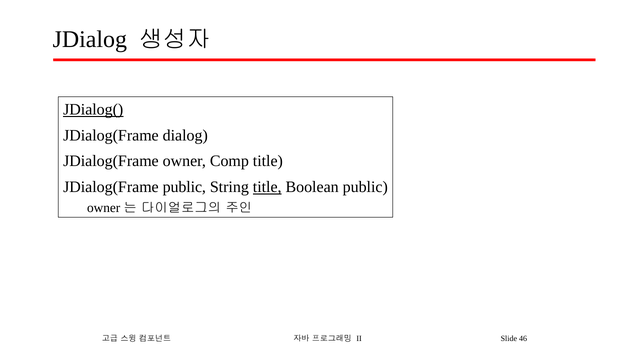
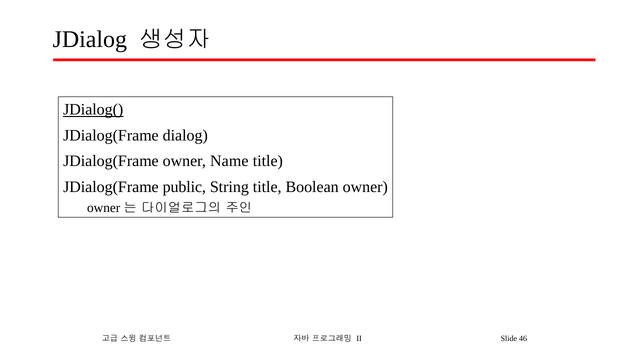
Comp: Comp -> Name (229, 161)
title underline: present -> none (267, 187)
Boolean public: public -> owner (365, 187)
